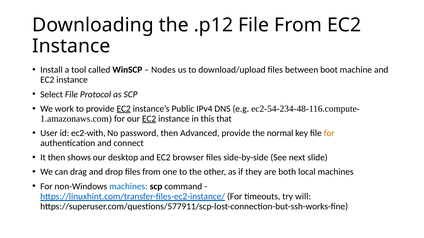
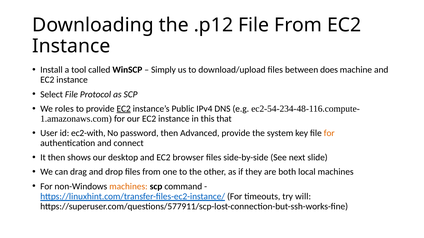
Nodes: Nodes -> Simply (163, 70)
boot: boot -> does (329, 70)
work: work -> roles (64, 109)
EC2 underline: present -> none (149, 119)
normal: normal -> system (280, 133)
machines colour: blue -> orange (128, 187)
